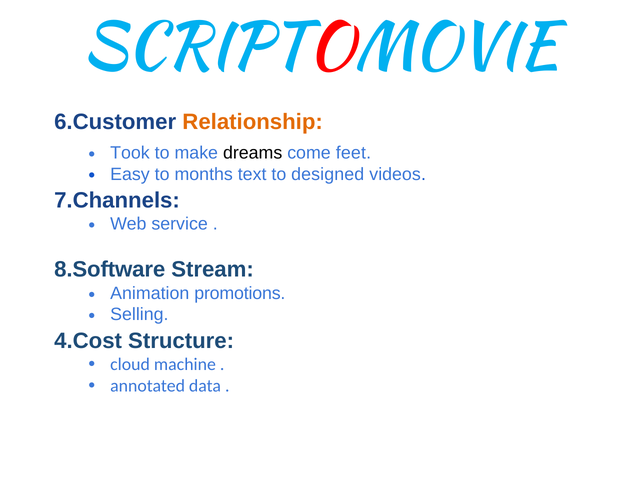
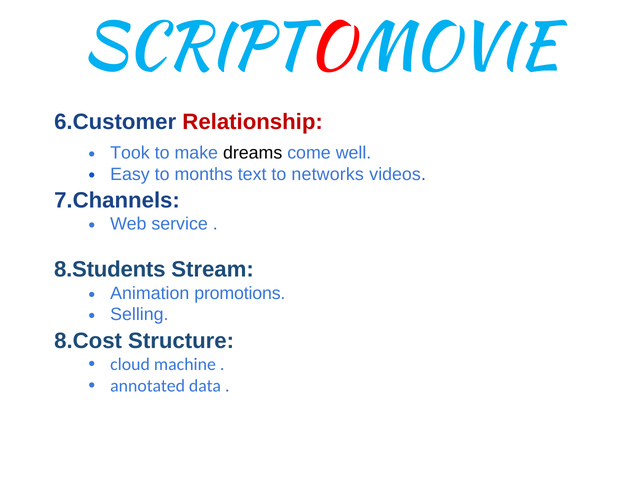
Relationship colour: orange -> red (253, 122)
feet: feet -> well (354, 153)
designed: designed -> networks (328, 174)
8.Software: 8.Software -> 8.Students (110, 270)
4.Cost: 4.Cost -> 8.Cost (88, 341)
